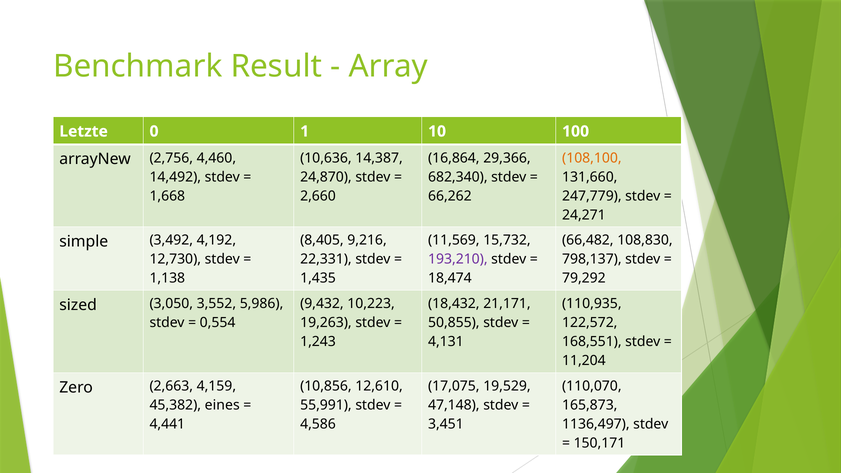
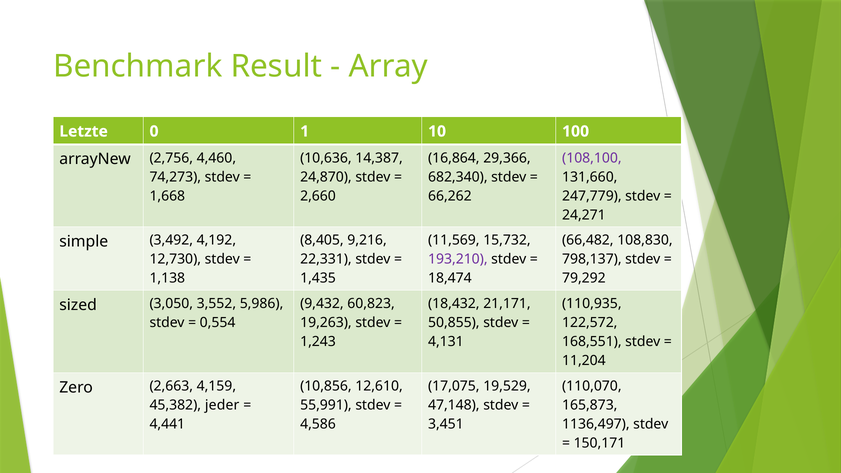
108,100 colour: orange -> purple (592, 158)
14,492: 14,492 -> 74,273 (175, 177)
10,223: 10,223 -> 60,823 (371, 304)
eines: eines -> jeder (222, 405)
